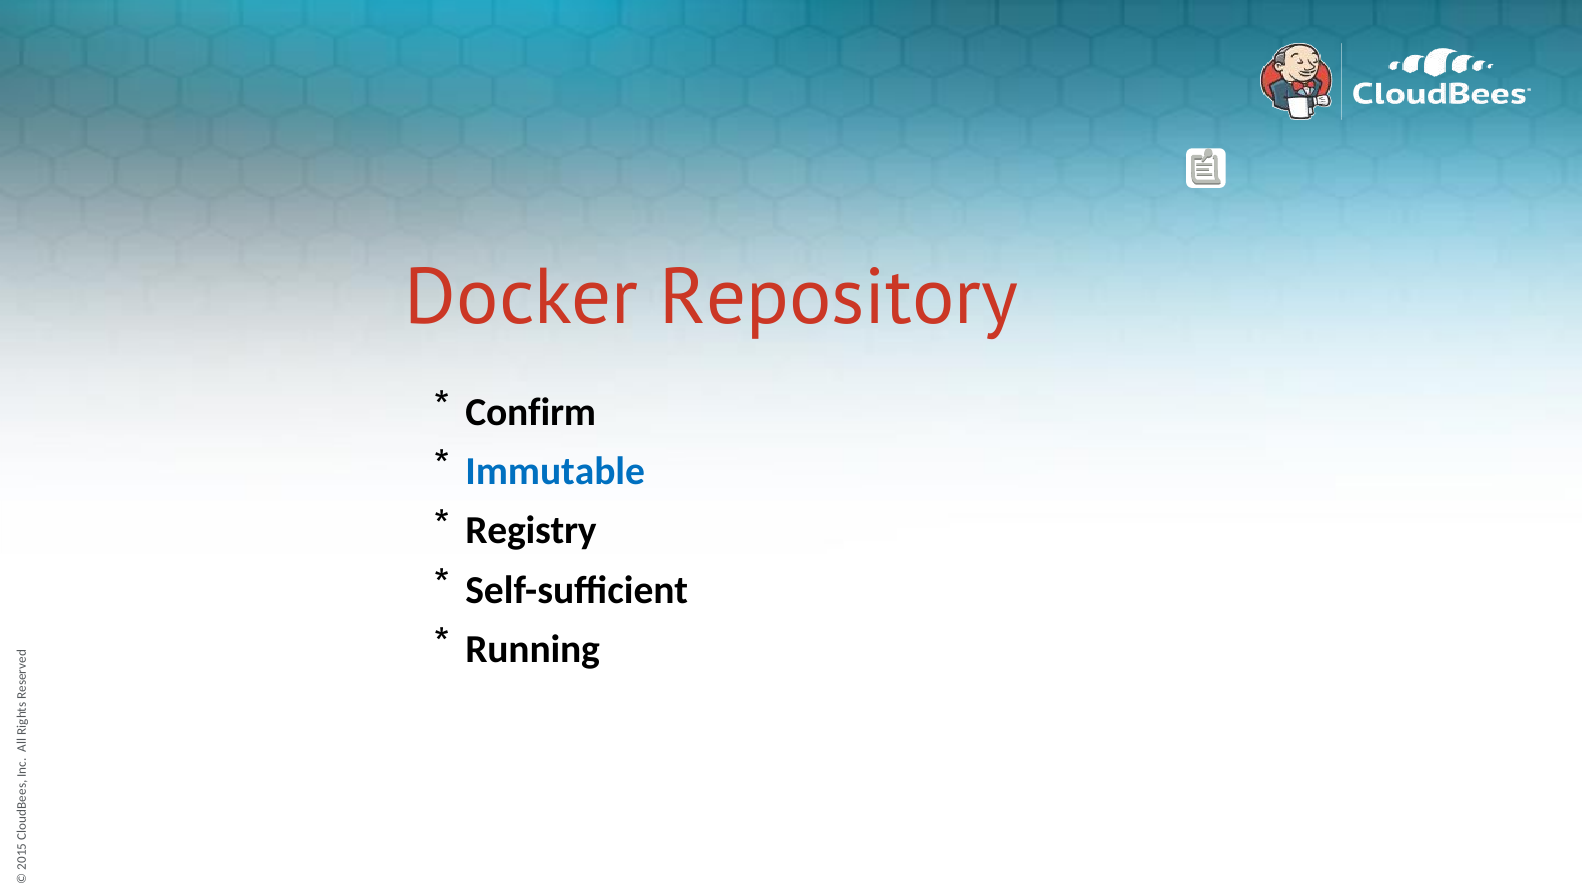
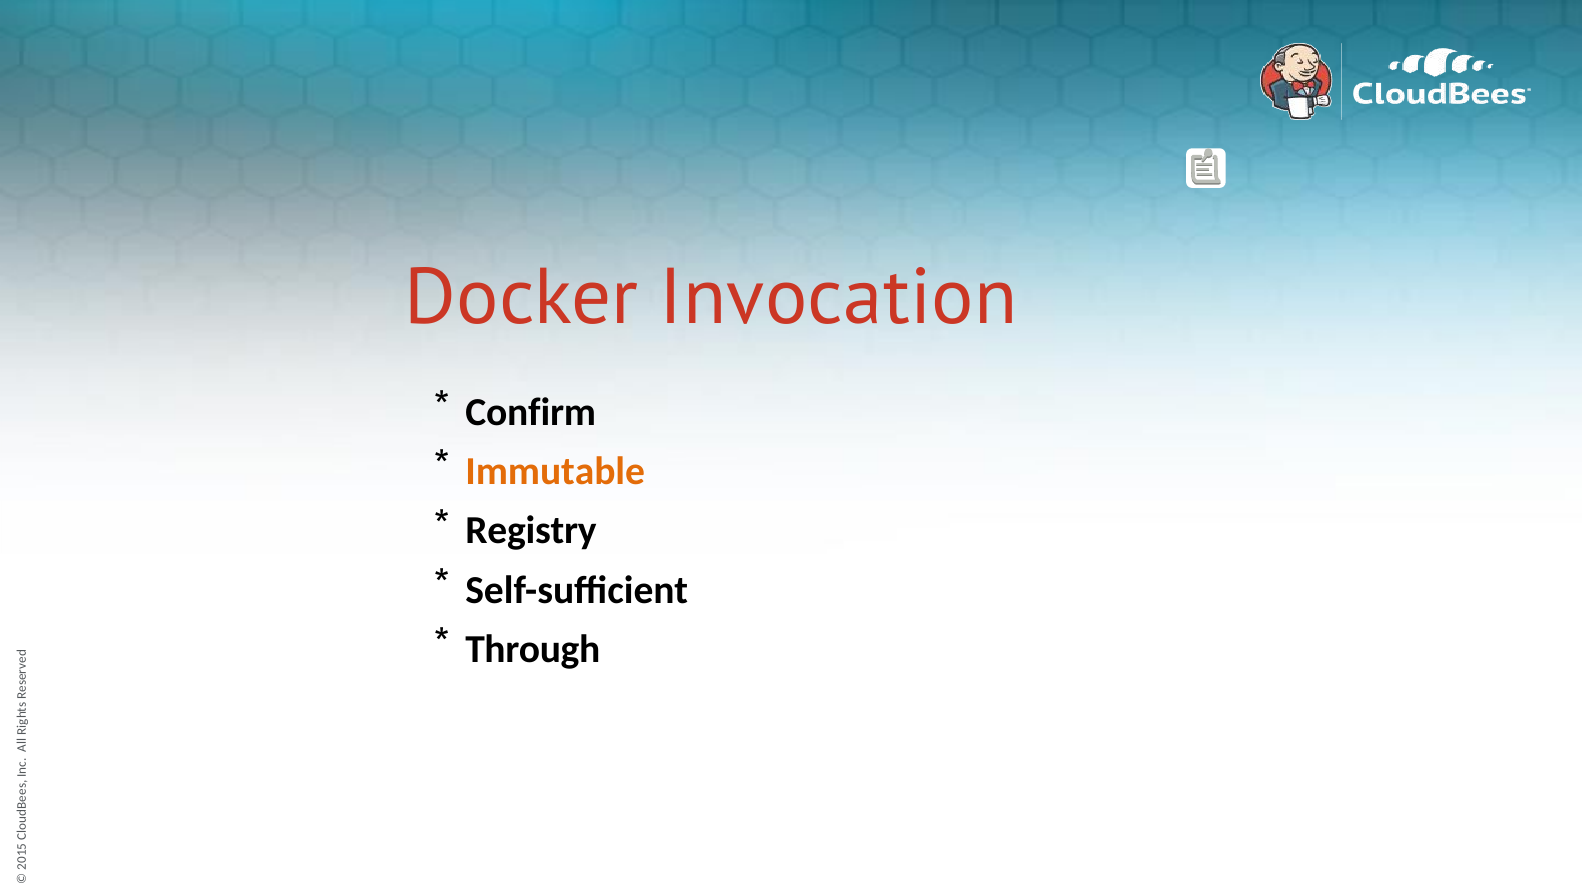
Repository: Repository -> Invocation (839, 297)
Immutable colour: blue -> orange (555, 472)
Running: Running -> Through (533, 649)
